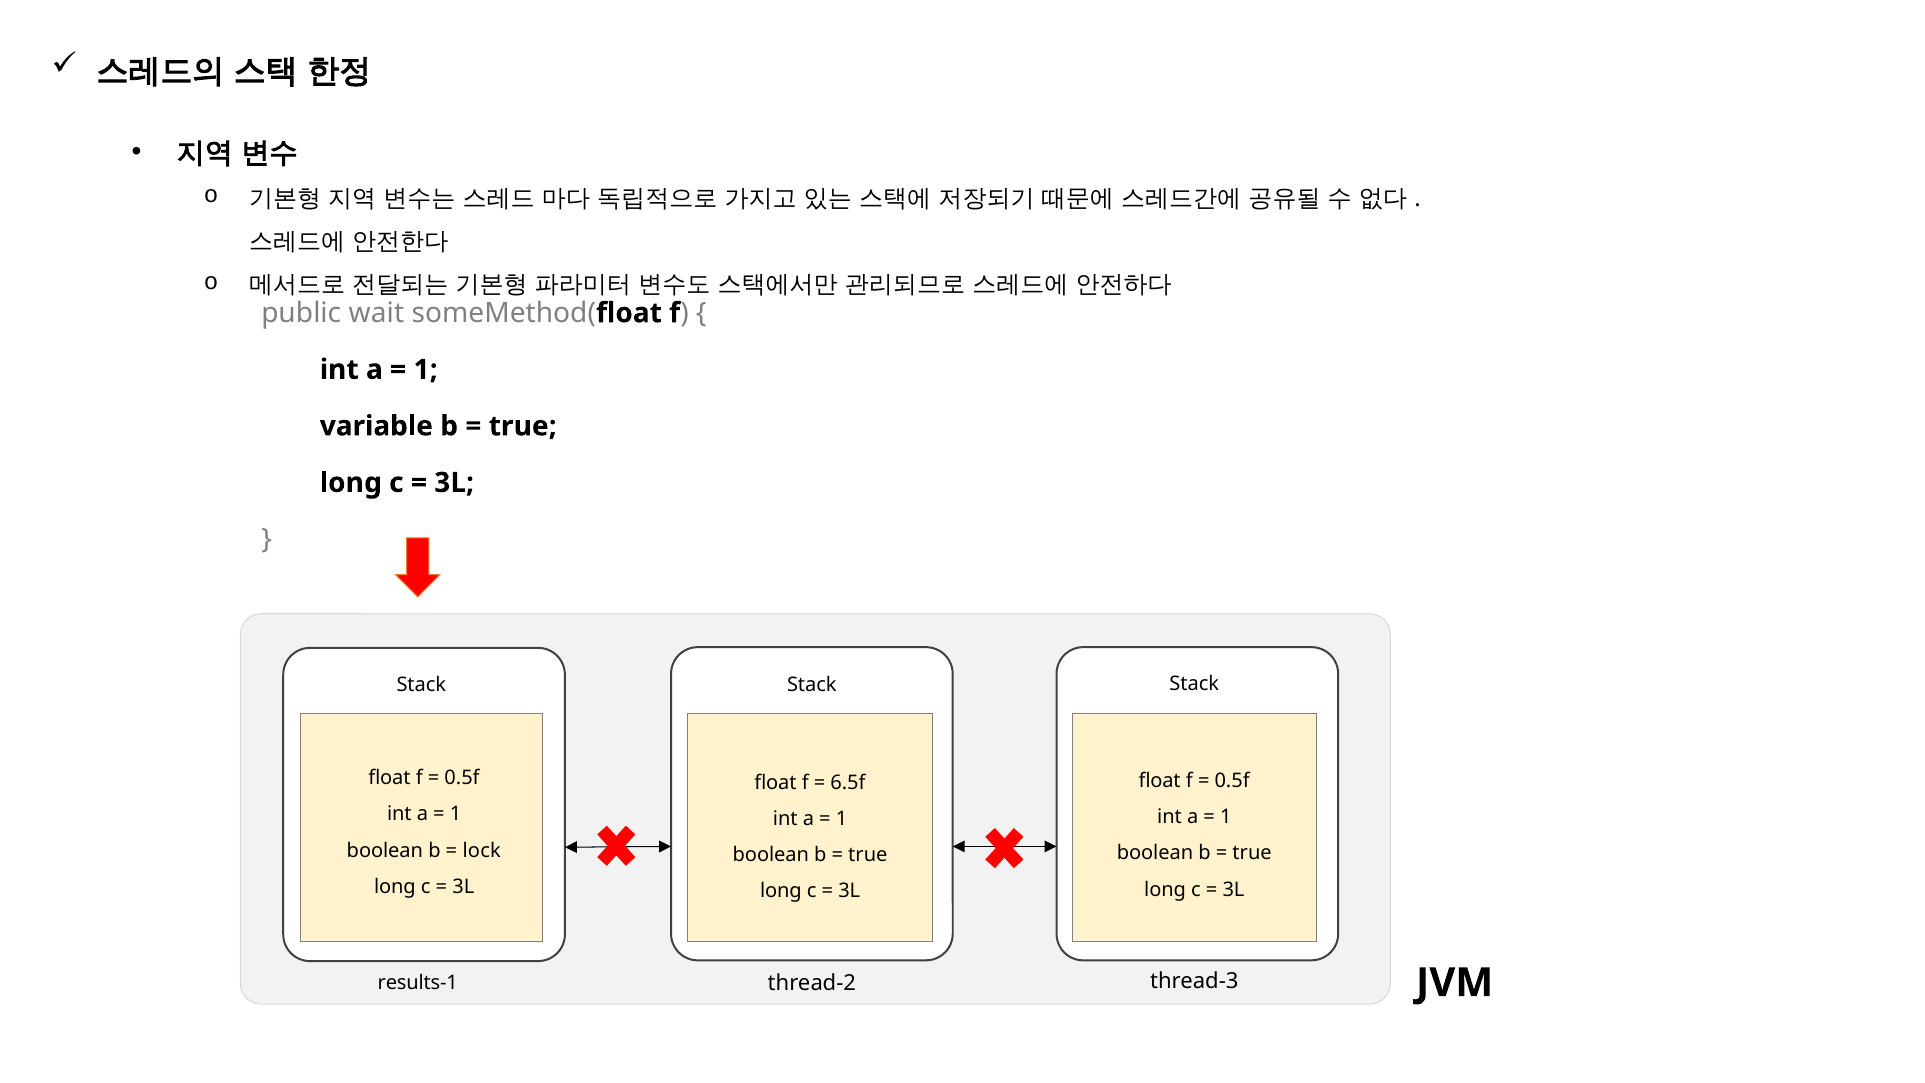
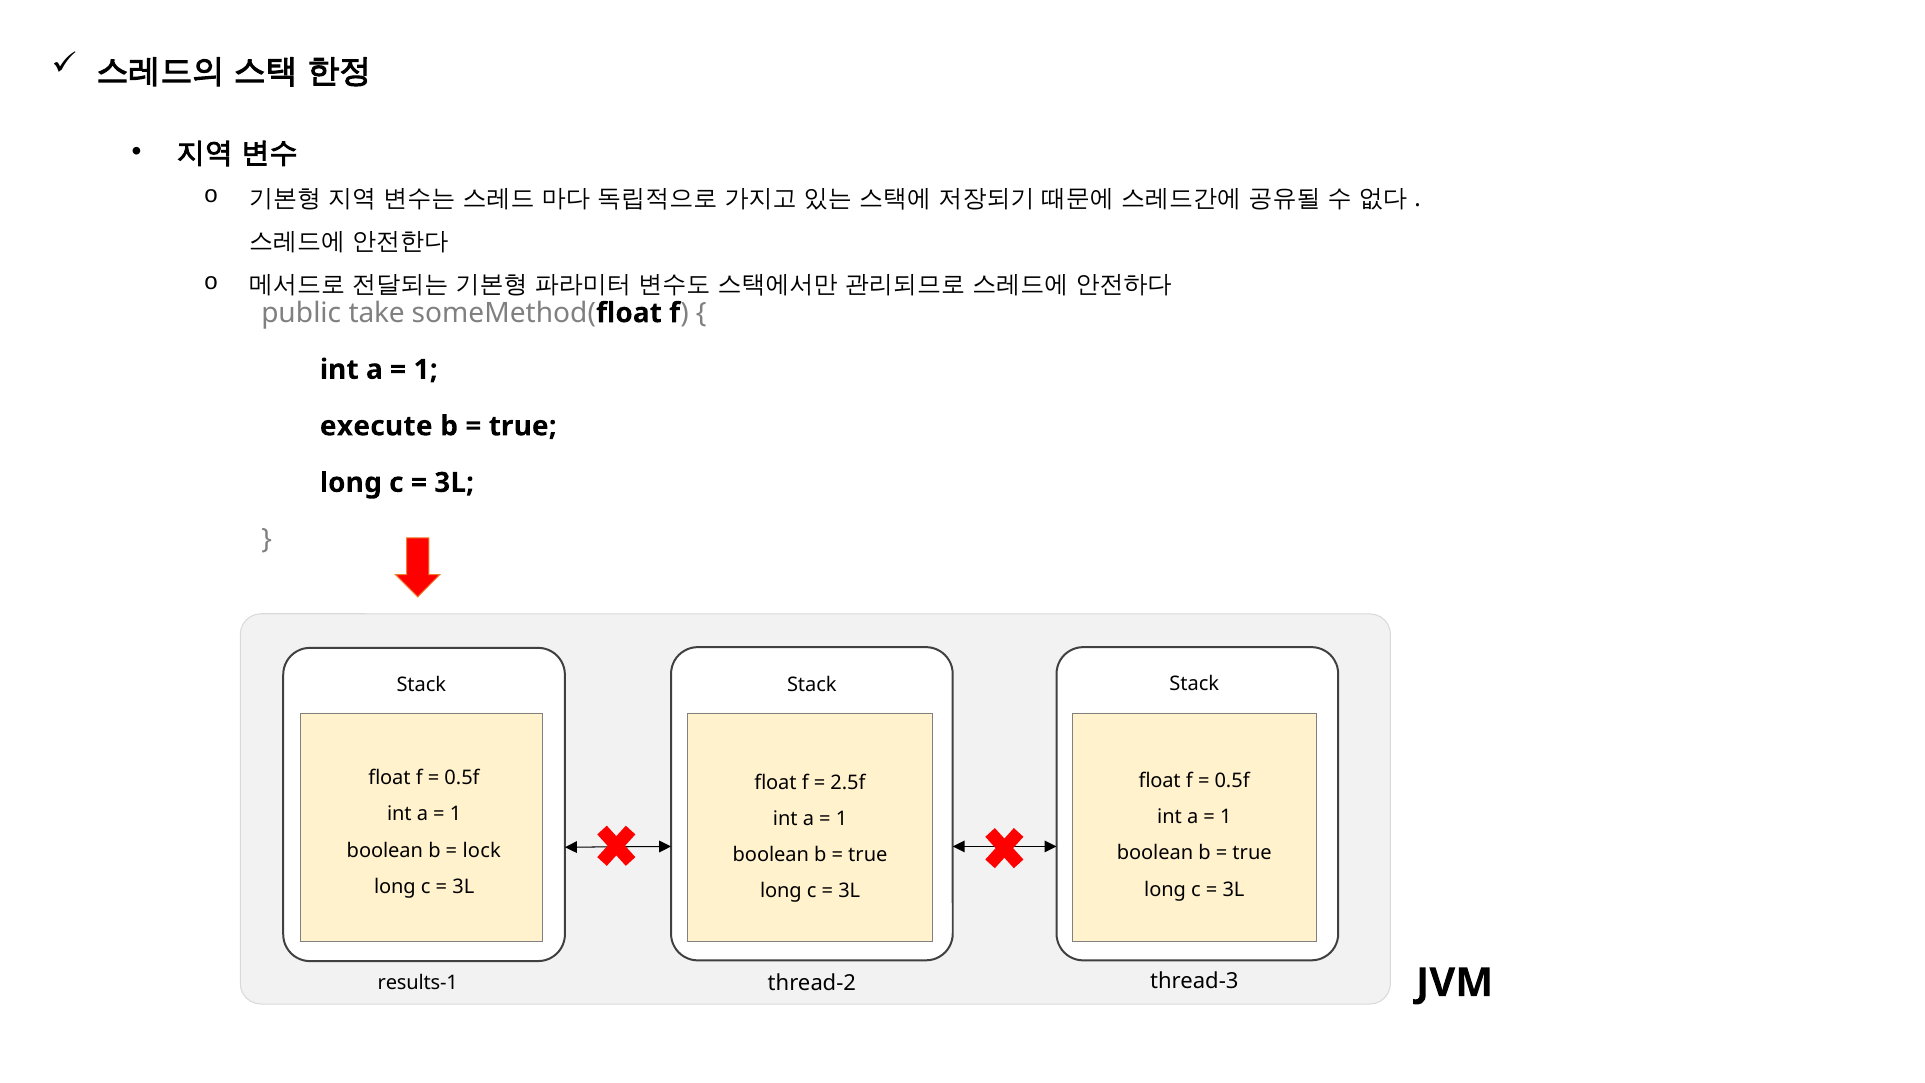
wait: wait -> take (377, 313)
variable: variable -> execute (376, 426)
6.5f: 6.5f -> 2.5f (848, 782)
